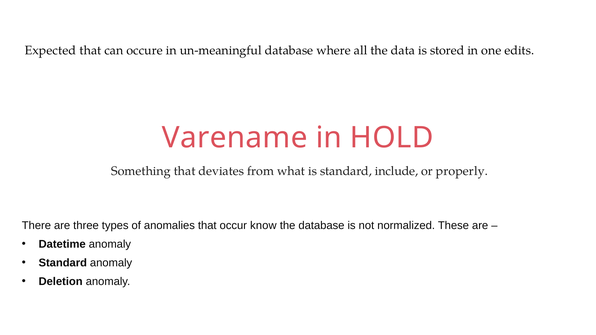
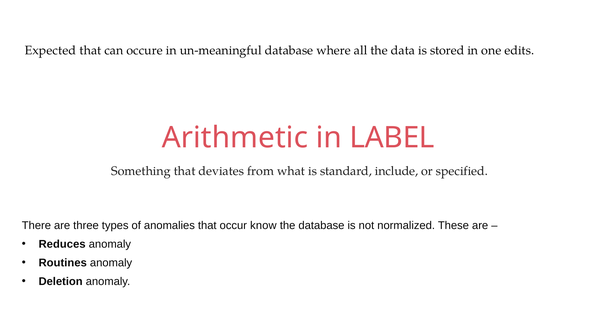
Varename: Varename -> Arithmetic (235, 138)
HOLD: HOLD -> LABEL (392, 138)
properly: properly -> specified (462, 171)
Datetime: Datetime -> Reduces (62, 244)
Standard: Standard -> Routines (63, 263)
